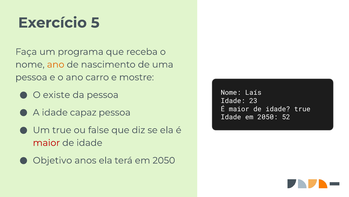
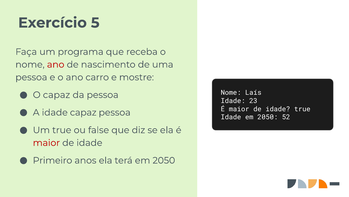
ano colour: orange -> red (56, 64)
O existe: existe -> capaz (57, 95)
Objetivo: Objetivo -> Primeiro (53, 160)
